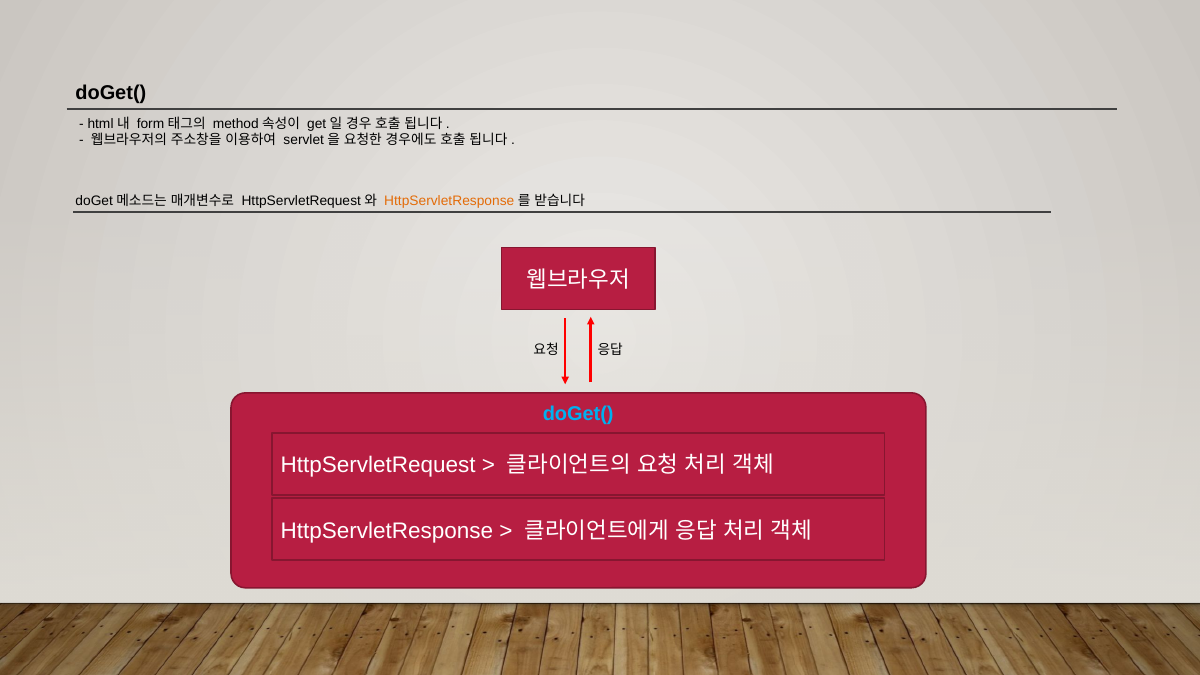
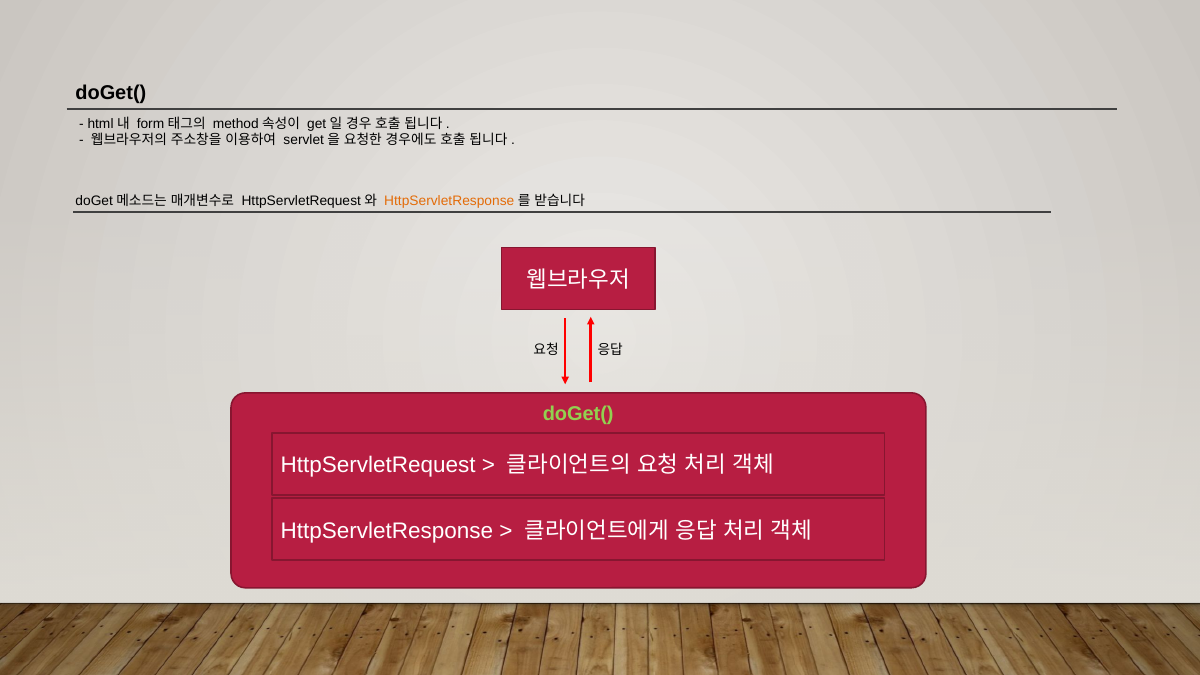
doGet( colour: light blue -> light green (578, 414)
